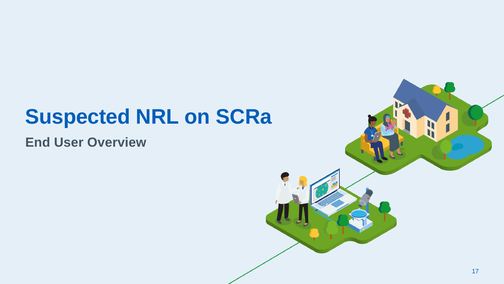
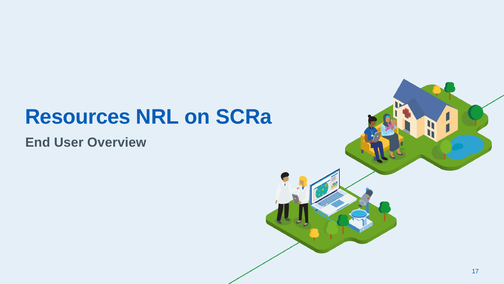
Suspected: Suspected -> Resources (78, 117)
